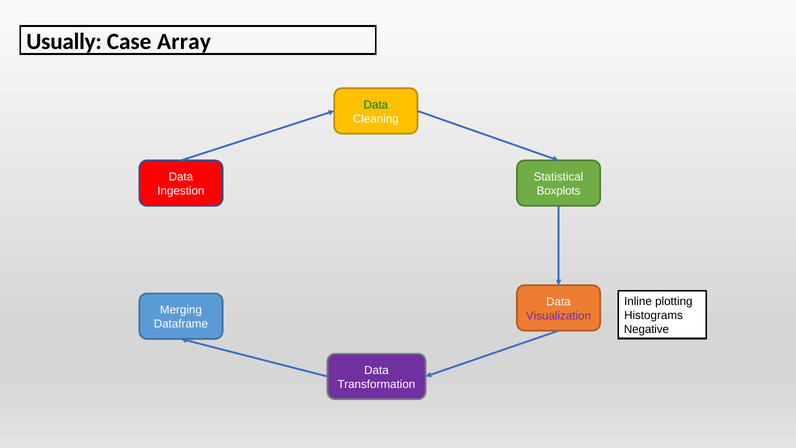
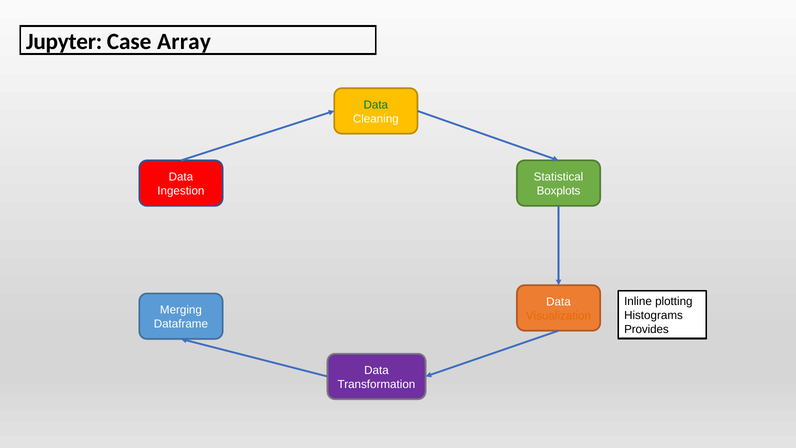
Usually: Usually -> Jupyter (64, 42)
Visualization colour: purple -> orange (558, 316)
Negative: Negative -> Provides (646, 329)
